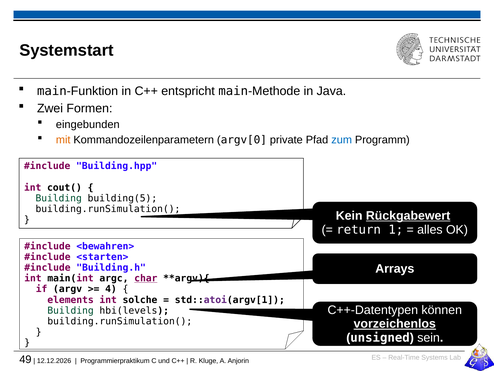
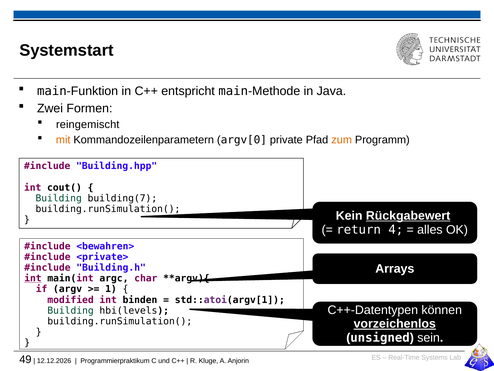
eingebunden: eingebunden -> reingemischt (88, 124)
zum colour: blue -> orange (342, 140)
building(5: building(5 -> building(7 (122, 198)
1: 1 -> 4 (396, 229)
<starten>: <starten> -> <private> (102, 257)
int underline: none -> present (33, 278)
char underline: present -> none (146, 278)
4: 4 -> 1 (111, 289)
elements: elements -> modified (71, 299)
solche: solche -> binden (140, 299)
